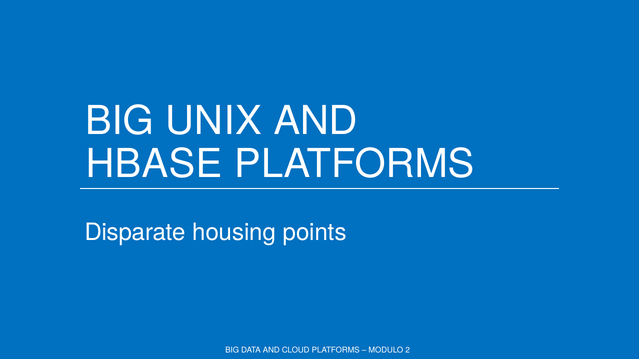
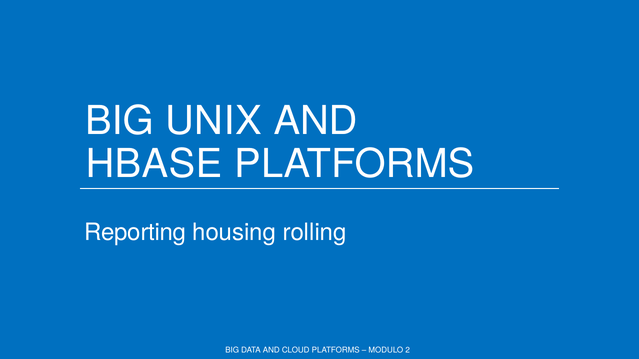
Disparate: Disparate -> Reporting (135, 233)
points: points -> rolling (315, 233)
